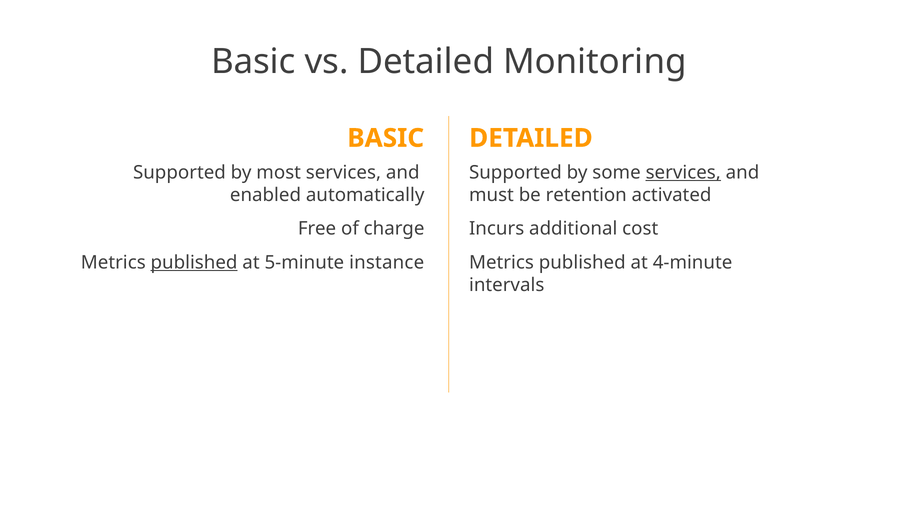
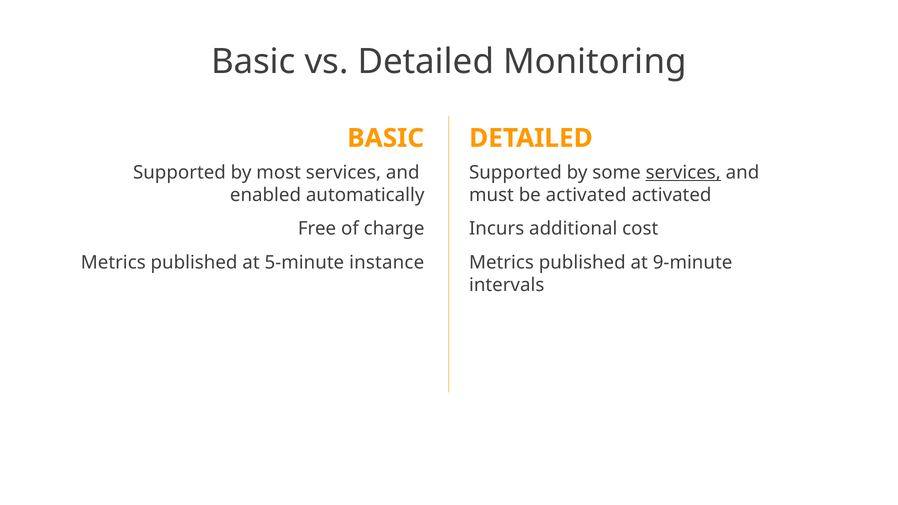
be retention: retention -> activated (586, 195)
published underline: present -> none (194, 262)
4-minute: 4-minute -> 9-minute (693, 262)
